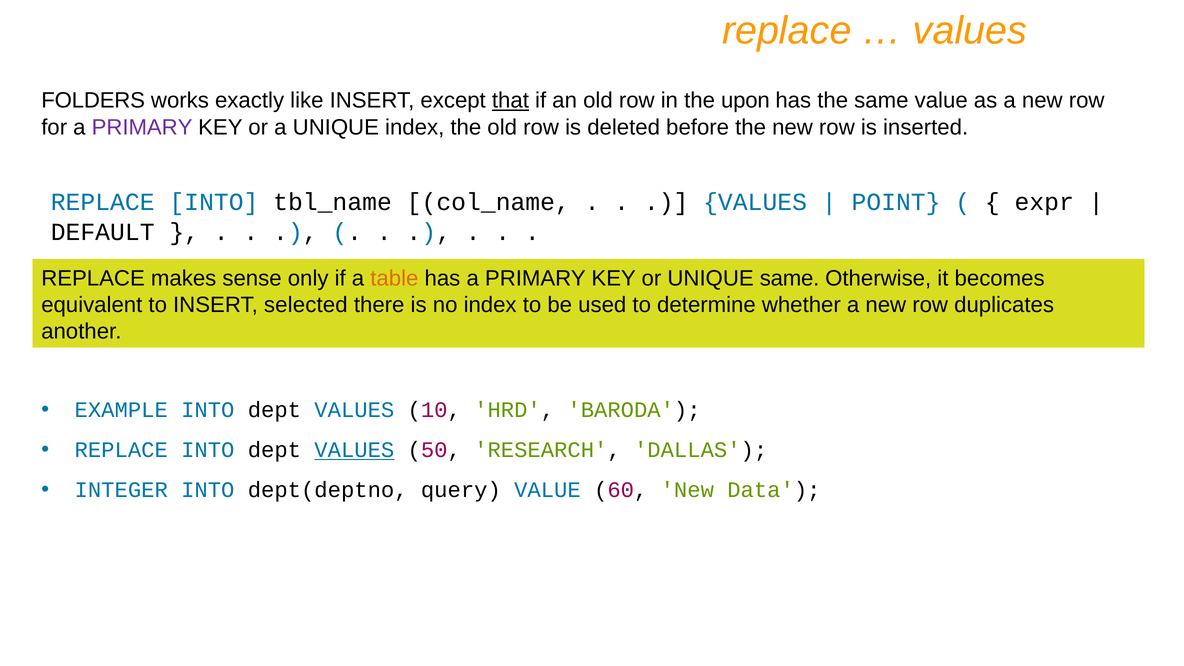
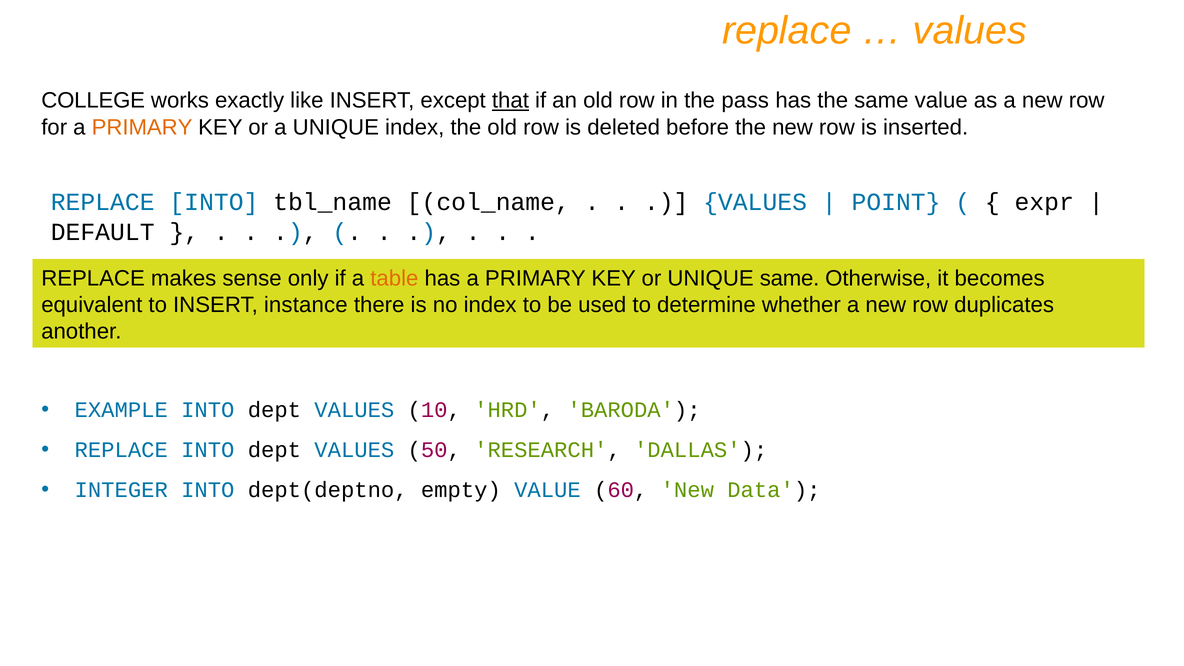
FOLDERS: FOLDERS -> COLLEGE (93, 101)
upon: upon -> pass (745, 101)
PRIMARY colour: purple -> orange (142, 127)
selected: selected -> instance (306, 305)
VALUES underline: present -> none (354, 450)
query: query -> empty (461, 490)
